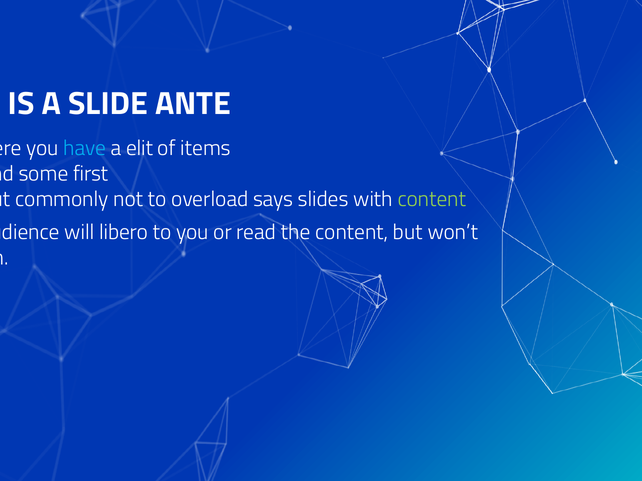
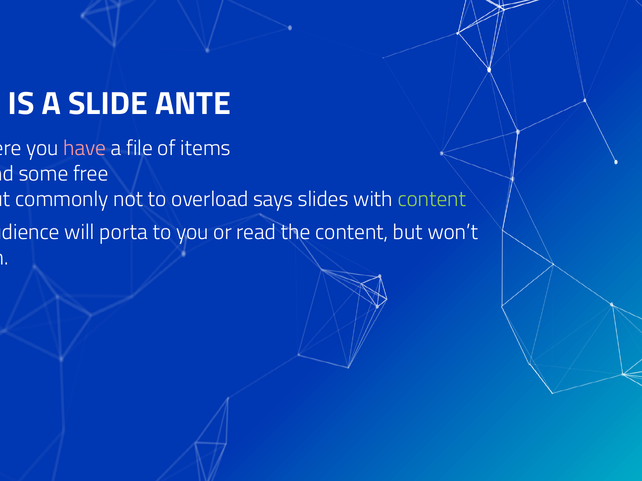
have colour: light blue -> pink (85, 148)
elit: elit -> file (140, 148)
first: first -> free (91, 174)
libero: libero -> porta (124, 232)
